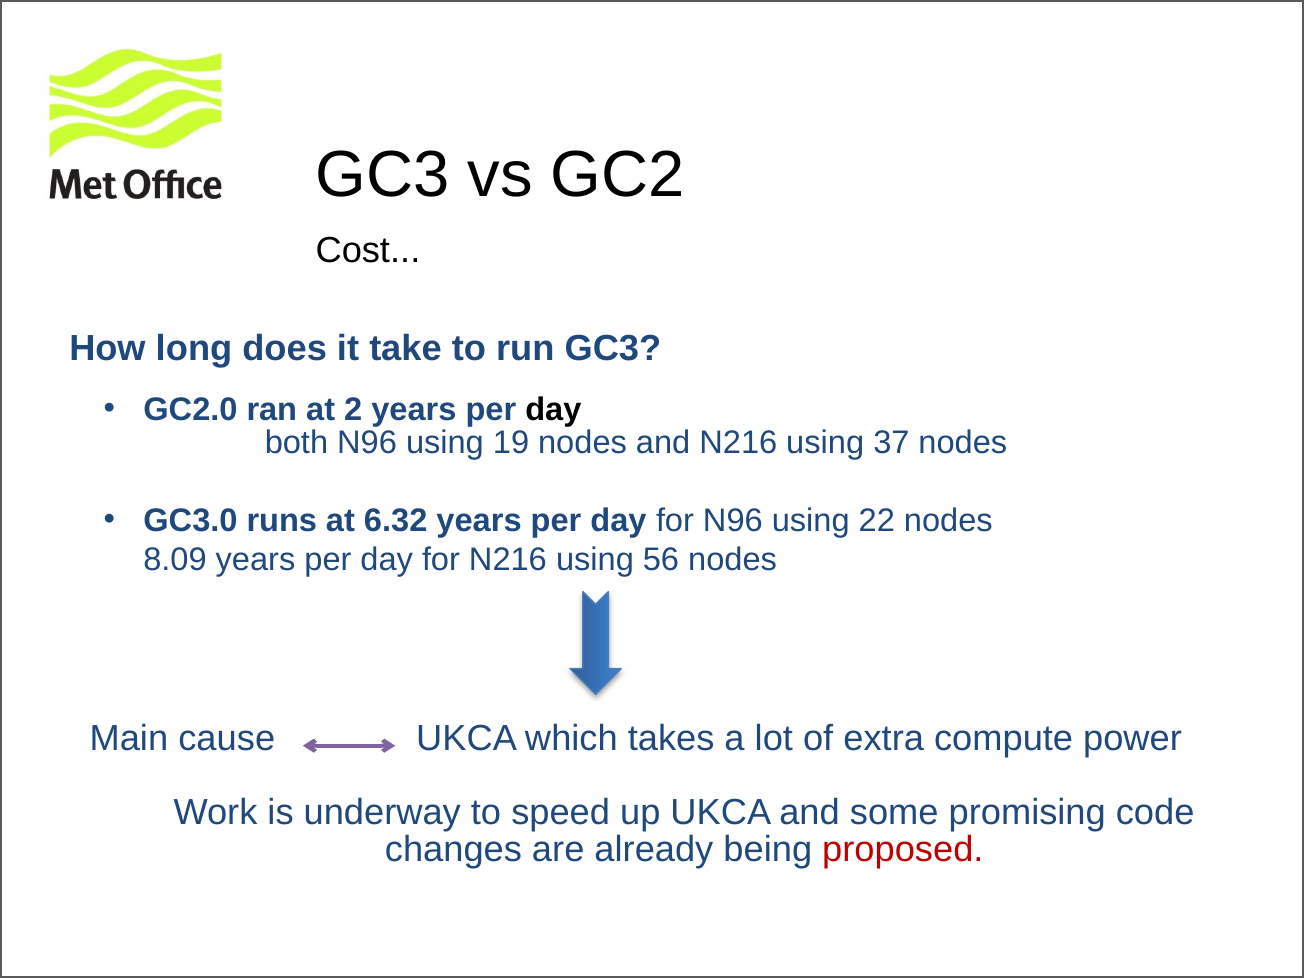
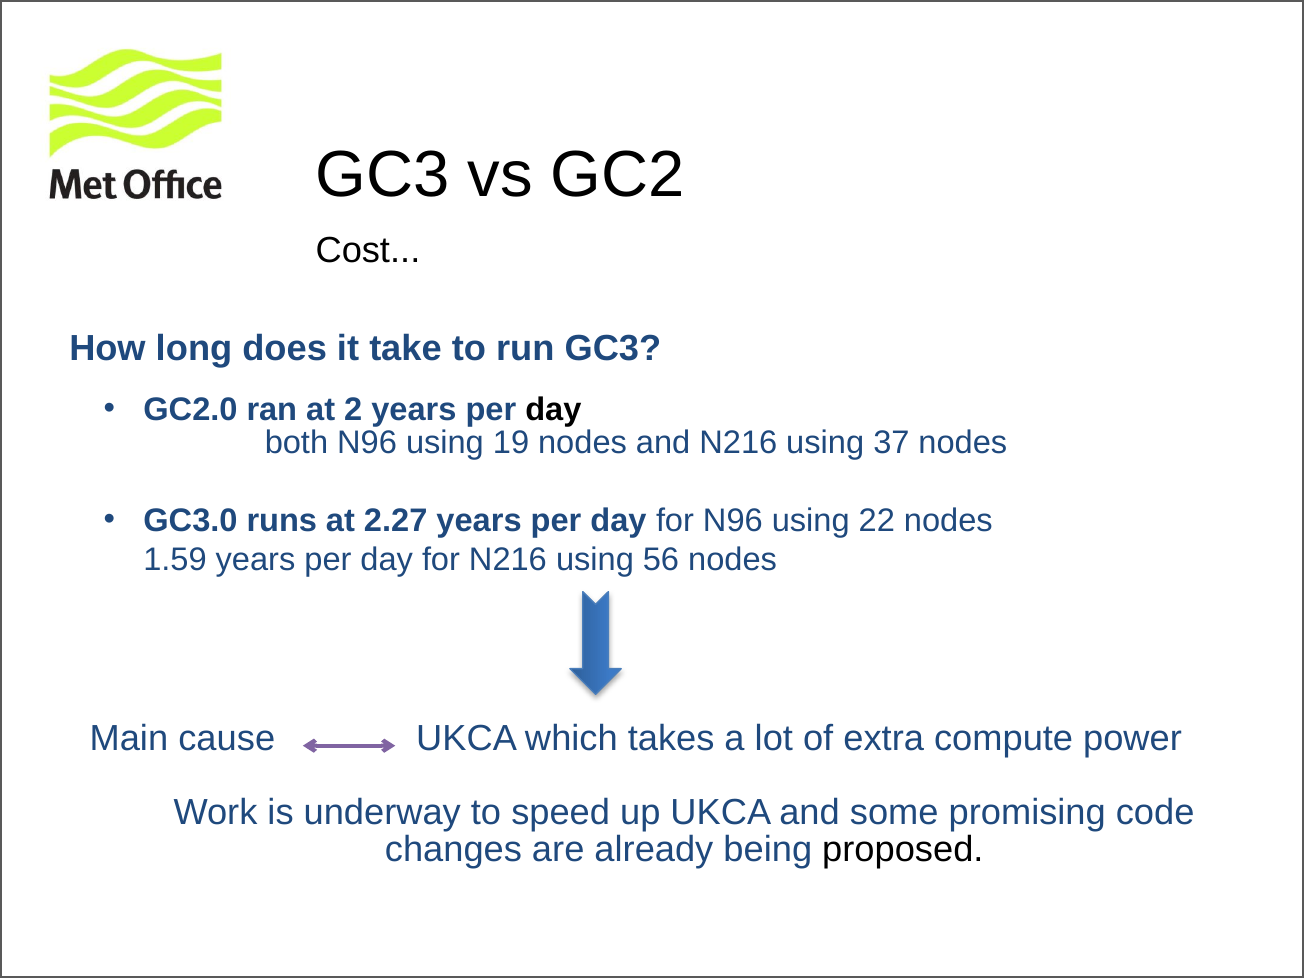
6.32: 6.32 -> 2.27 (396, 521)
8.09: 8.09 -> 1.59 (175, 560)
proposed colour: red -> black (903, 850)
